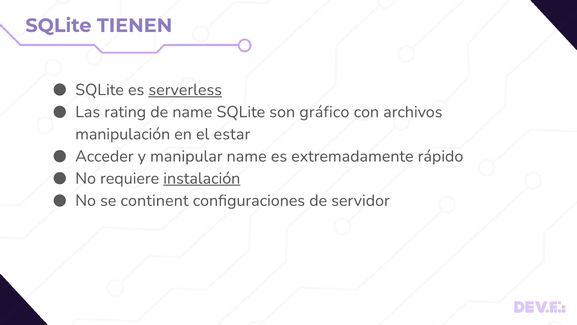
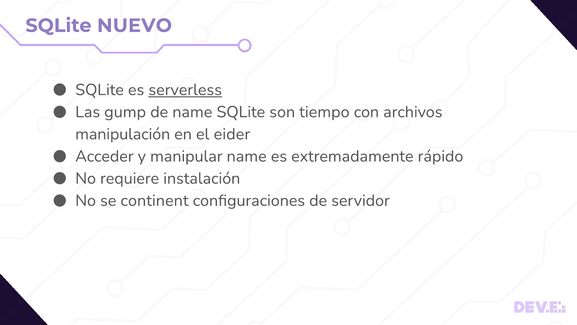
TIENEN: TIENEN -> NUEVO (135, 26)
rating: rating -> gump (125, 112)
gráfico: gráfico -> tiempo (324, 112)
estar: estar -> eider (232, 134)
instalación underline: present -> none (202, 178)
